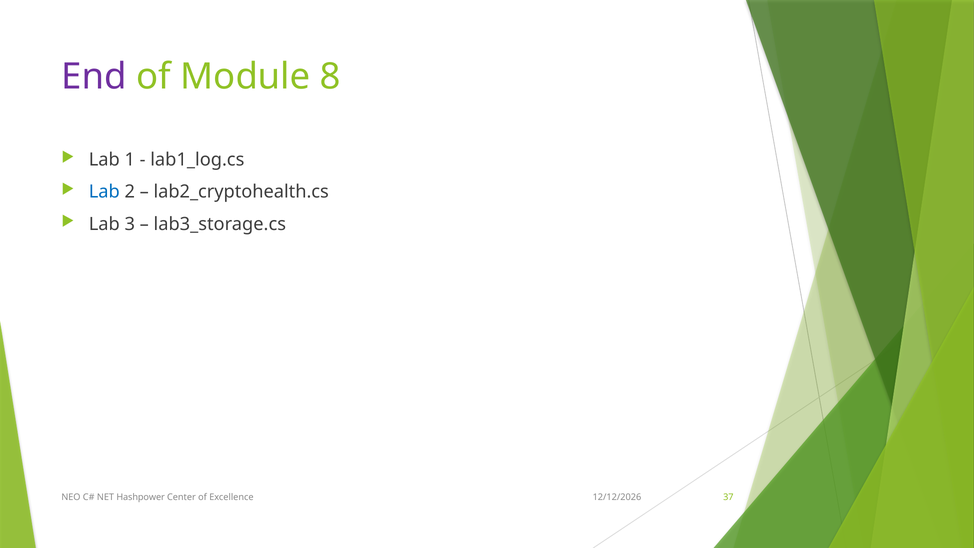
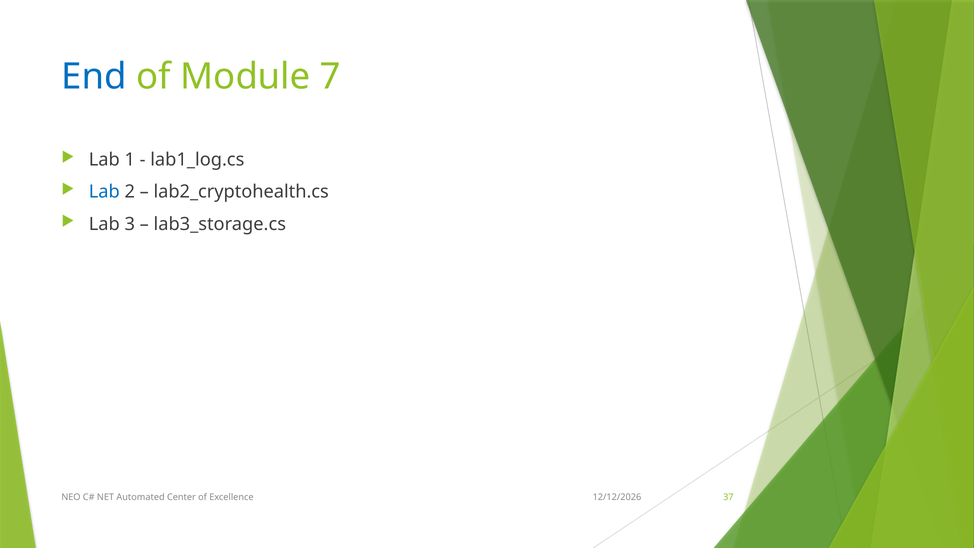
End colour: purple -> blue (94, 77)
8: 8 -> 7 (330, 77)
Hashpower: Hashpower -> Automated (141, 497)
